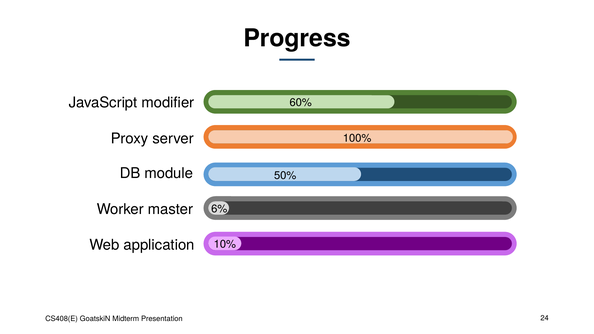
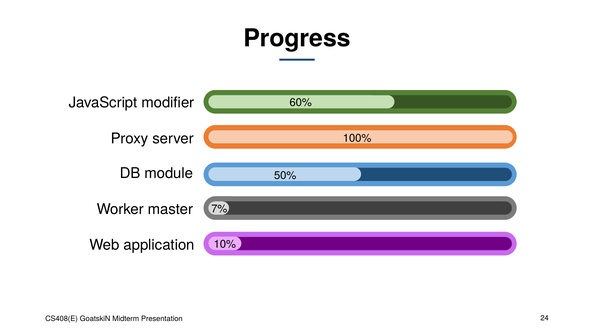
6%: 6% -> 7% (219, 209)
